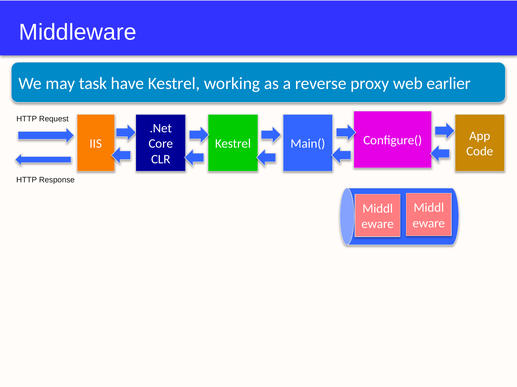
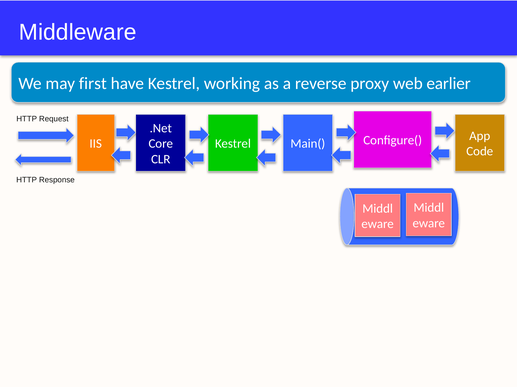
task: task -> first (93, 84)
